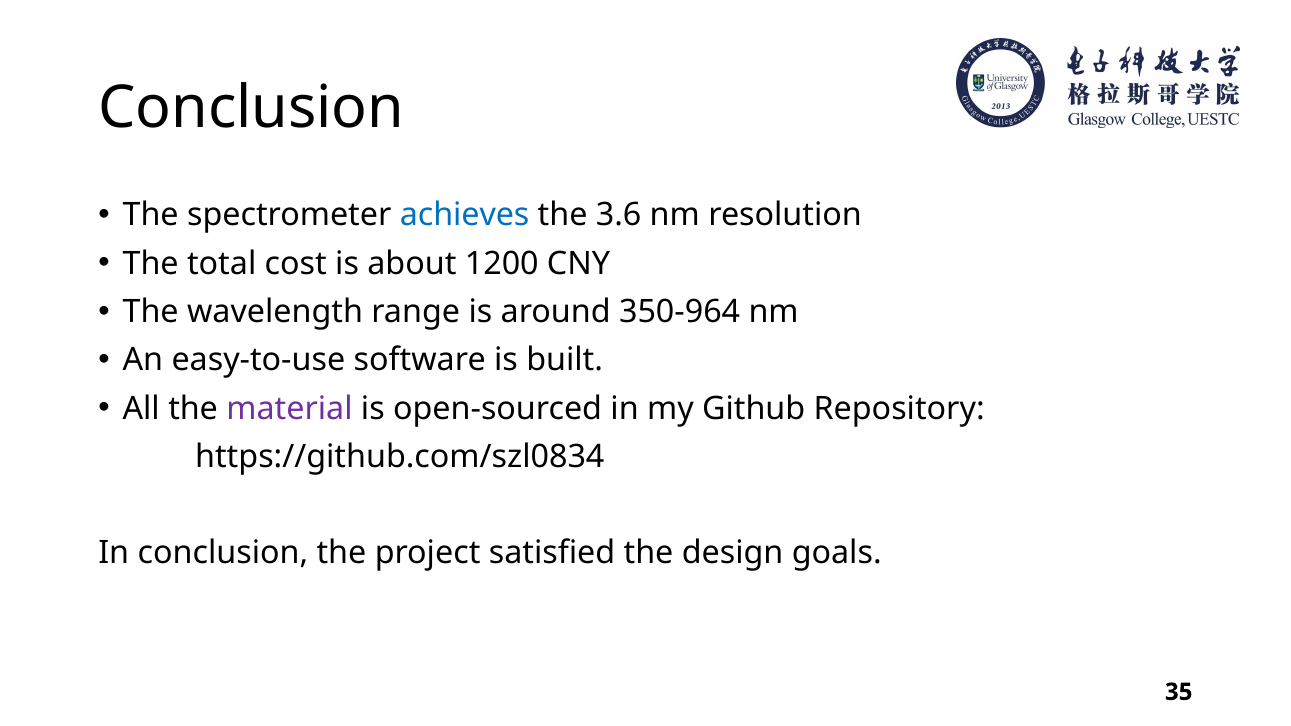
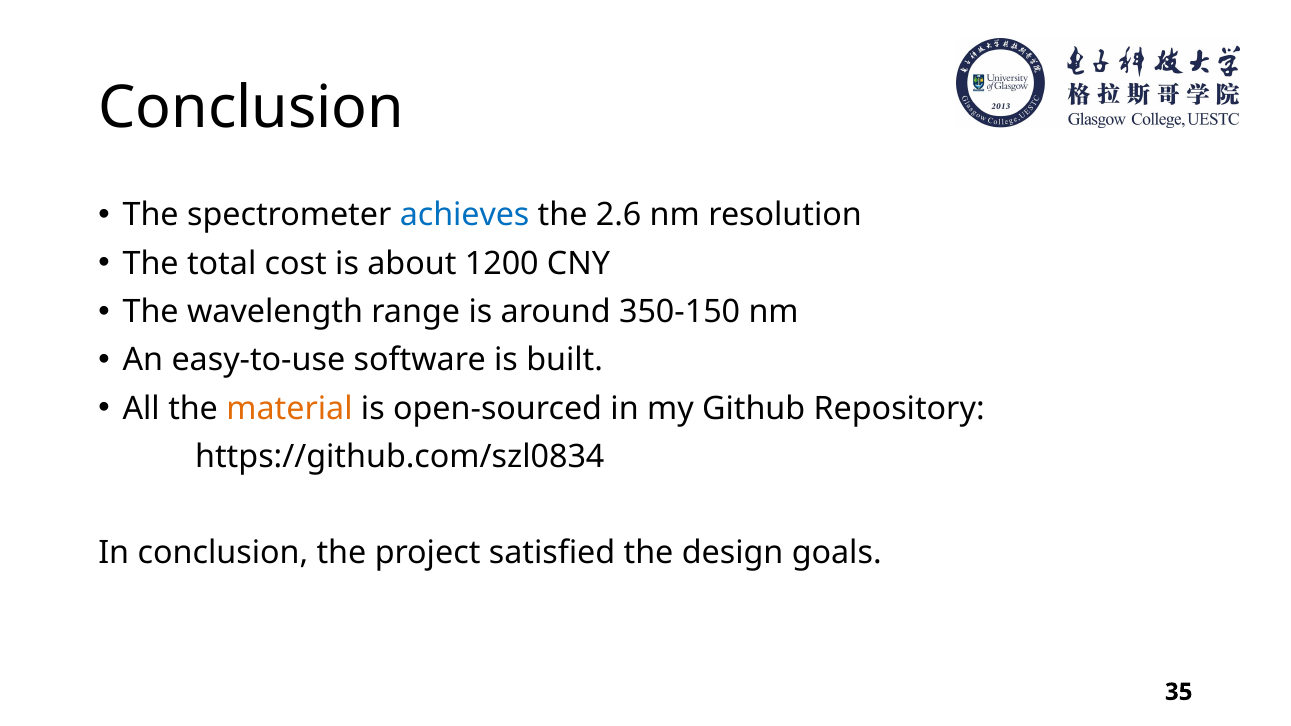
3.6: 3.6 -> 2.6 (619, 215)
350-964: 350-964 -> 350-150 (680, 312)
material colour: purple -> orange (289, 409)
